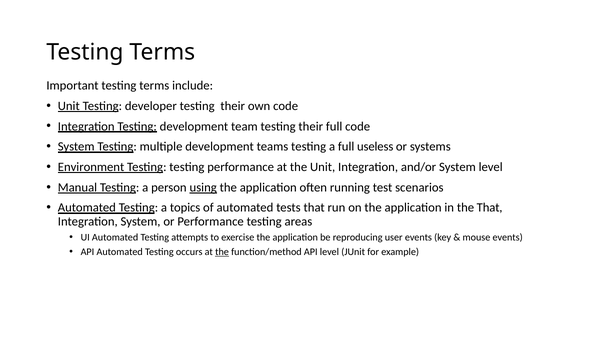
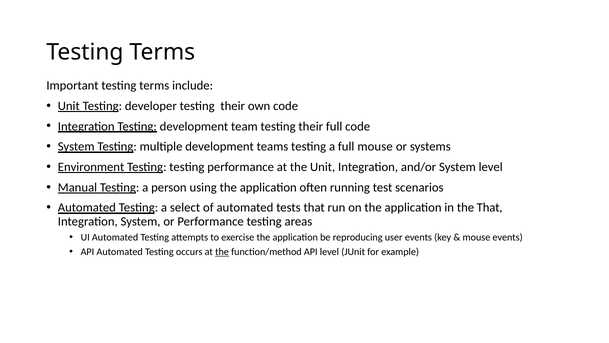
full useless: useless -> mouse (375, 147)
using underline: present -> none (203, 187)
topics: topics -> select (185, 208)
